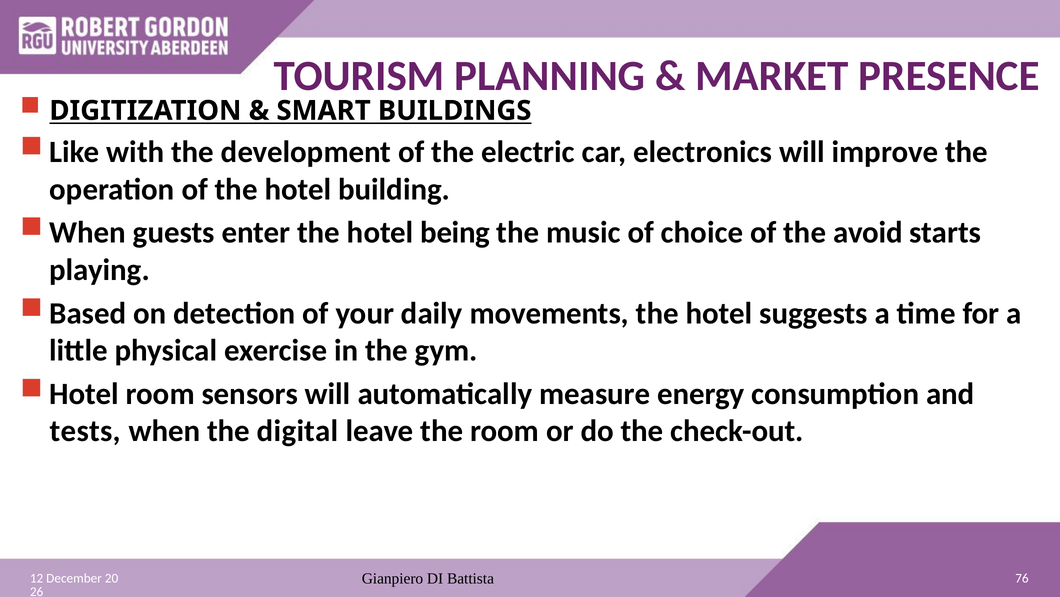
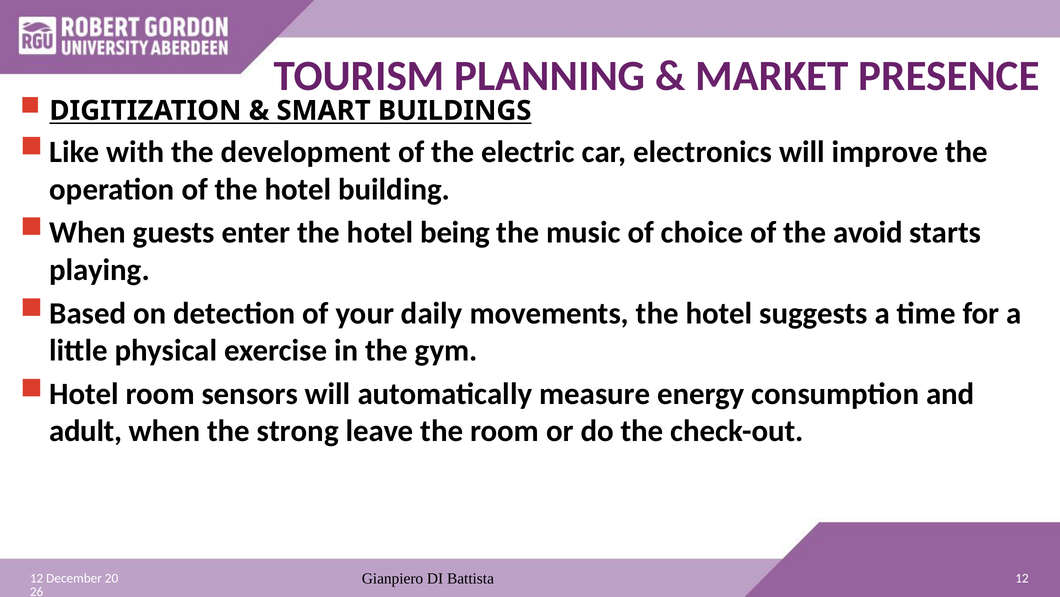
tests: tests -> adult (86, 430)
digital: digital -> strong (298, 430)
Battista 76: 76 -> 12 (1022, 578)
